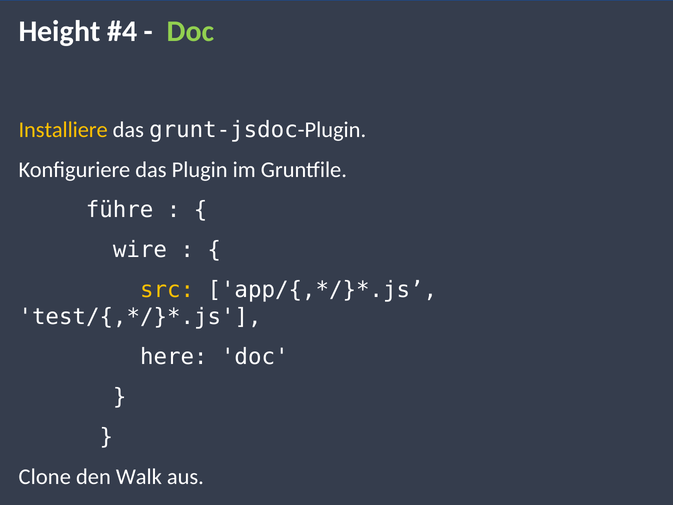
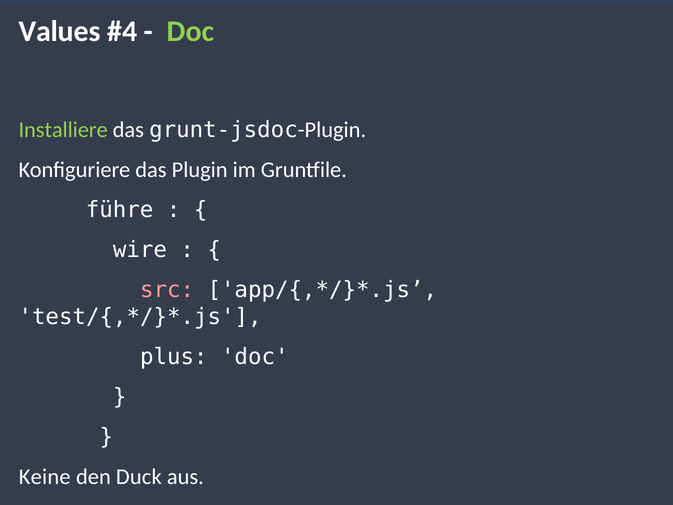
Height: Height -> Values (60, 31)
Installiere colour: yellow -> light green (63, 130)
src colour: yellow -> pink (167, 290)
here: here -> plus (174, 357)
Clone: Clone -> Keine (45, 477)
Walk: Walk -> Duck (139, 477)
